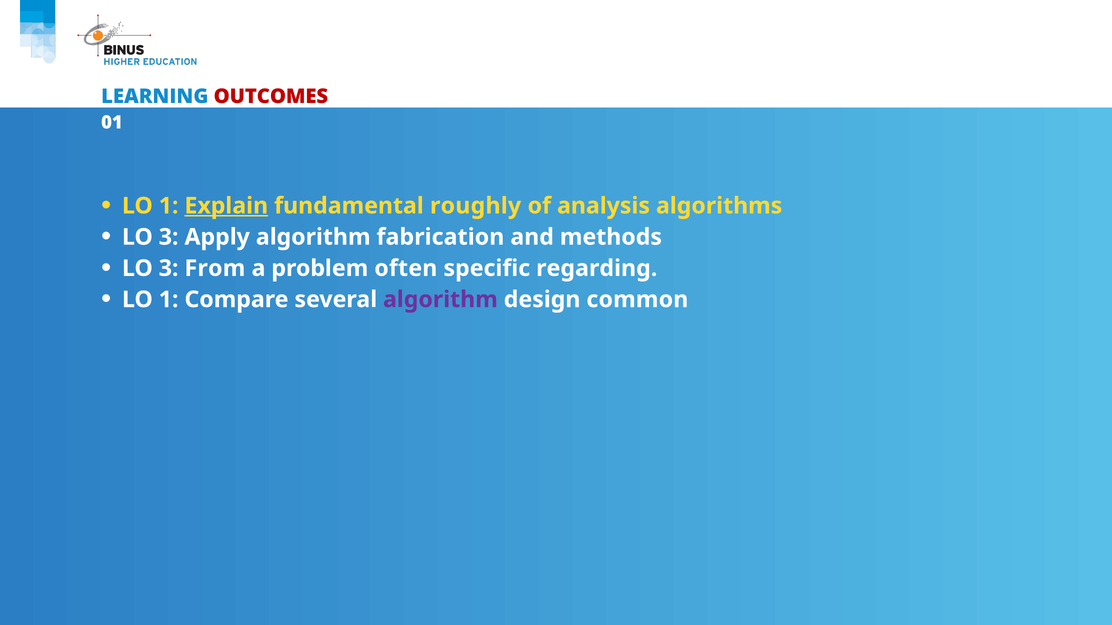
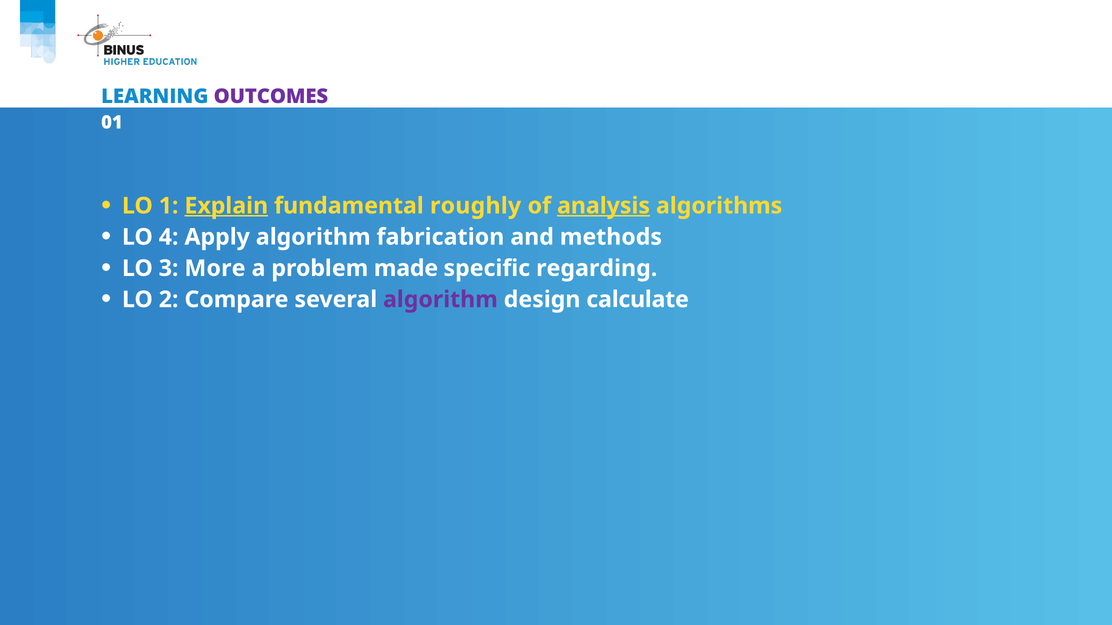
OUTCOMES colour: red -> purple (271, 97)
analysis underline: none -> present (604, 206)
3: 3 -> 4 (169, 237)
From: From -> More (215, 268)
often: often -> made (406, 268)
1: 1 -> 2 (169, 300)
common: common -> calculate (638, 300)
